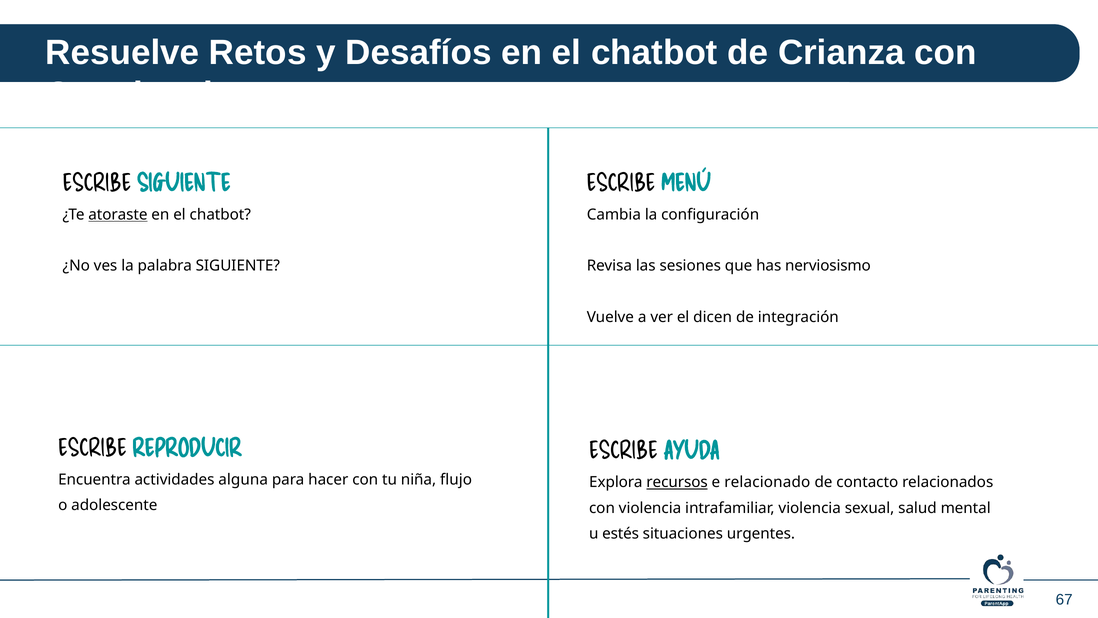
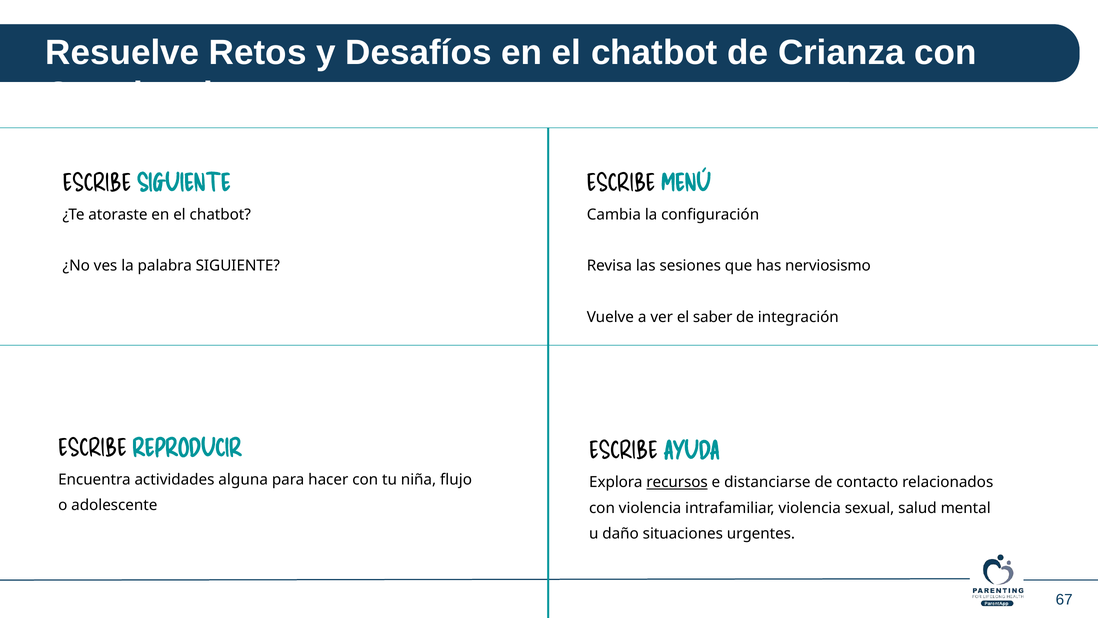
atoraste underline: present -> none (118, 215)
dicen: dicen -> saber (713, 317)
relacionado: relacionado -> distanciarse (767, 482)
estés: estés -> daño (621, 533)
